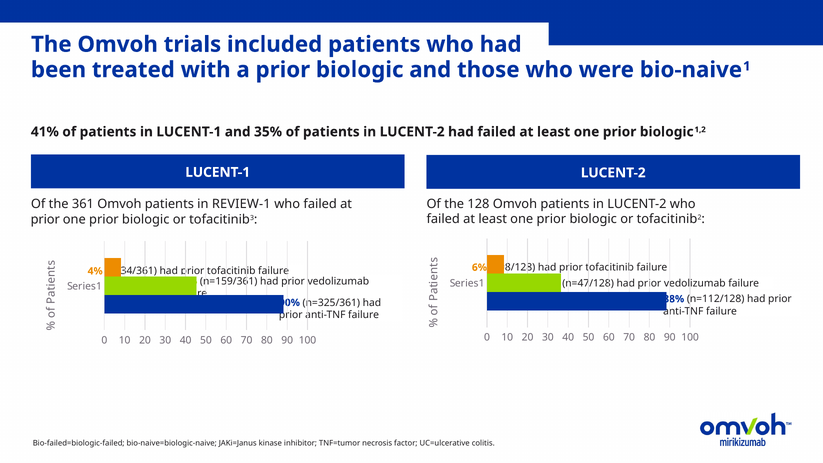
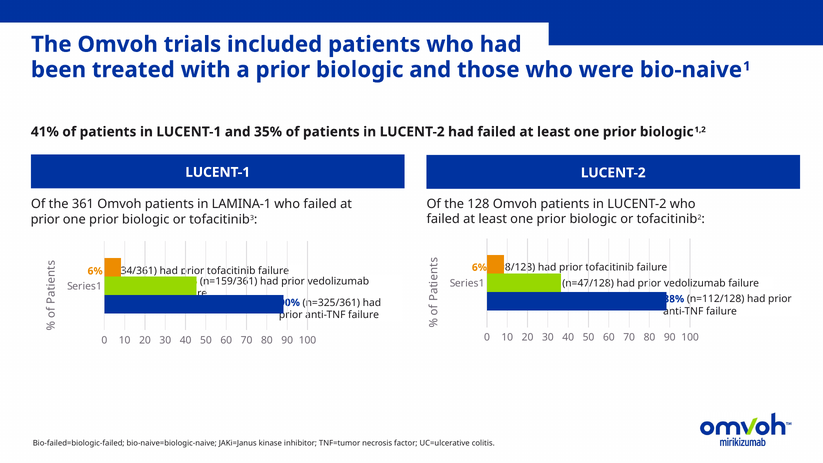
REVIEW-1: REVIEW-1 -> LAMINA-1 (241, 204)
4%: 4% -> 6% (95, 271)
